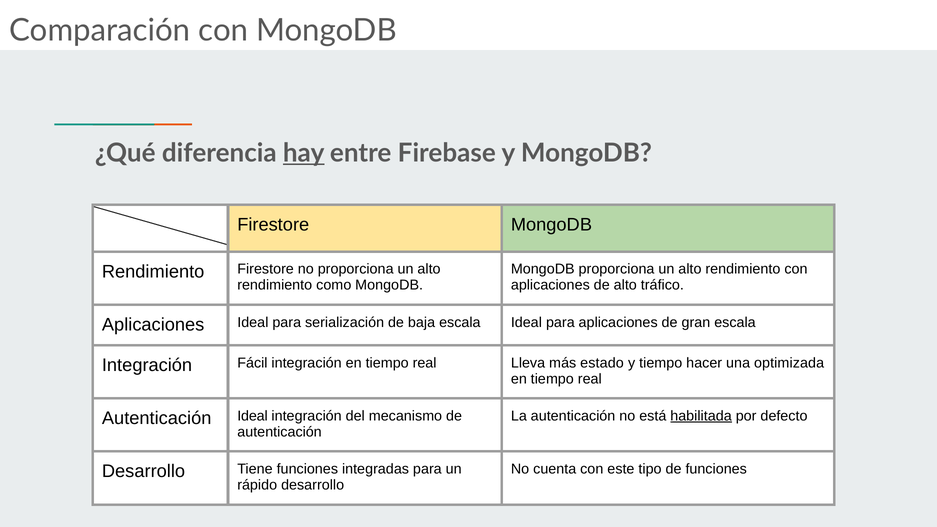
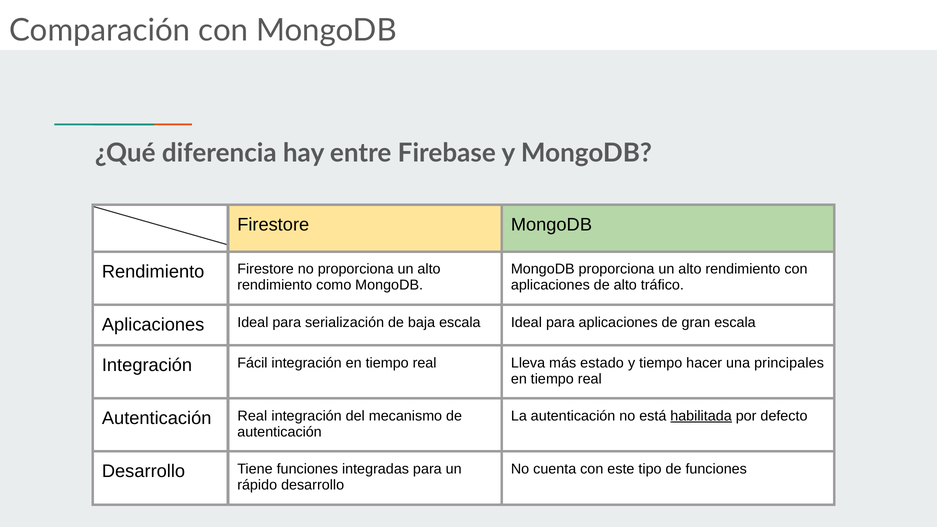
hay underline: present -> none (304, 153)
optimizada: optimizada -> principales (789, 363)
Autenticación Ideal: Ideal -> Real (252, 416)
